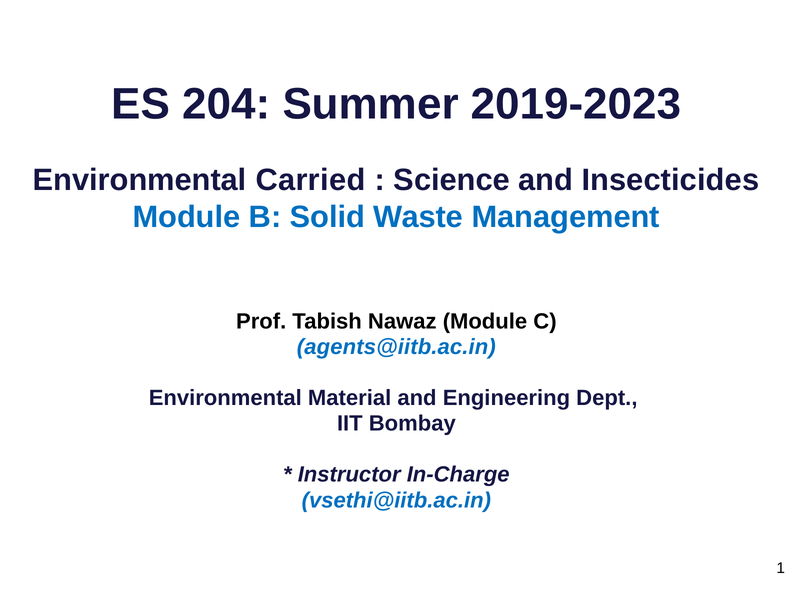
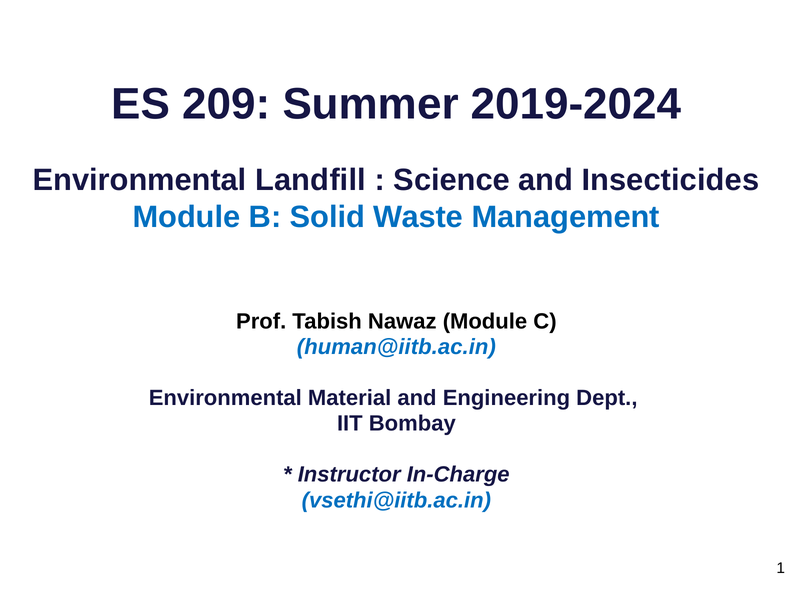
204: 204 -> 209 (226, 104)
2019-2023: 2019-2023 -> 2019-2024 (576, 104)
Carried: Carried -> Landfill (311, 180)
agents@iitb.ac.in: agents@iitb.ac.in -> human@iitb.ac.in (396, 347)
